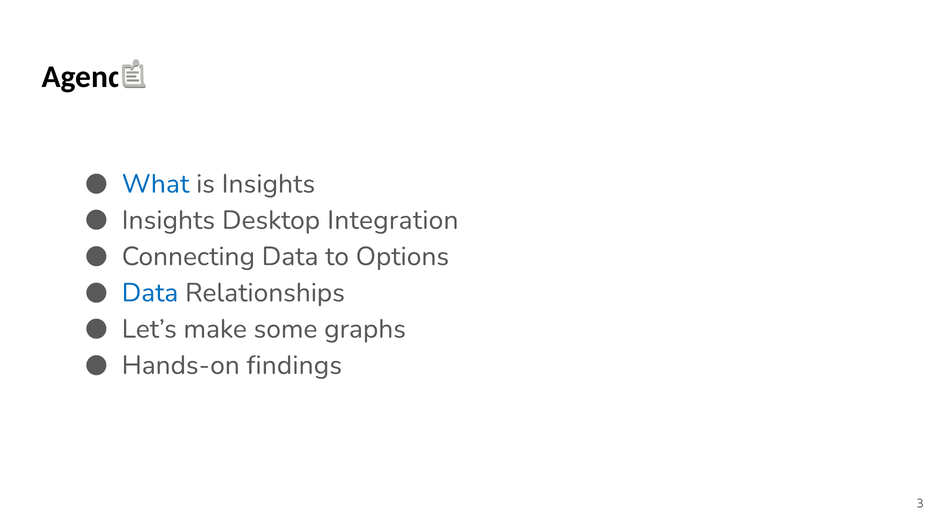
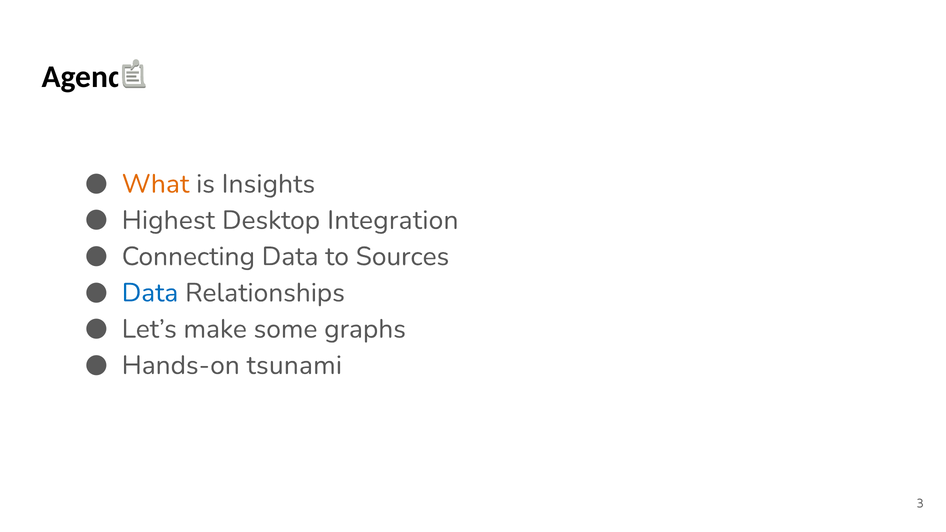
What colour: blue -> orange (156, 184)
Insights: Insights -> Highest (168, 220)
Options: Options -> Sources (402, 257)
findings: findings -> tsunami (294, 365)
